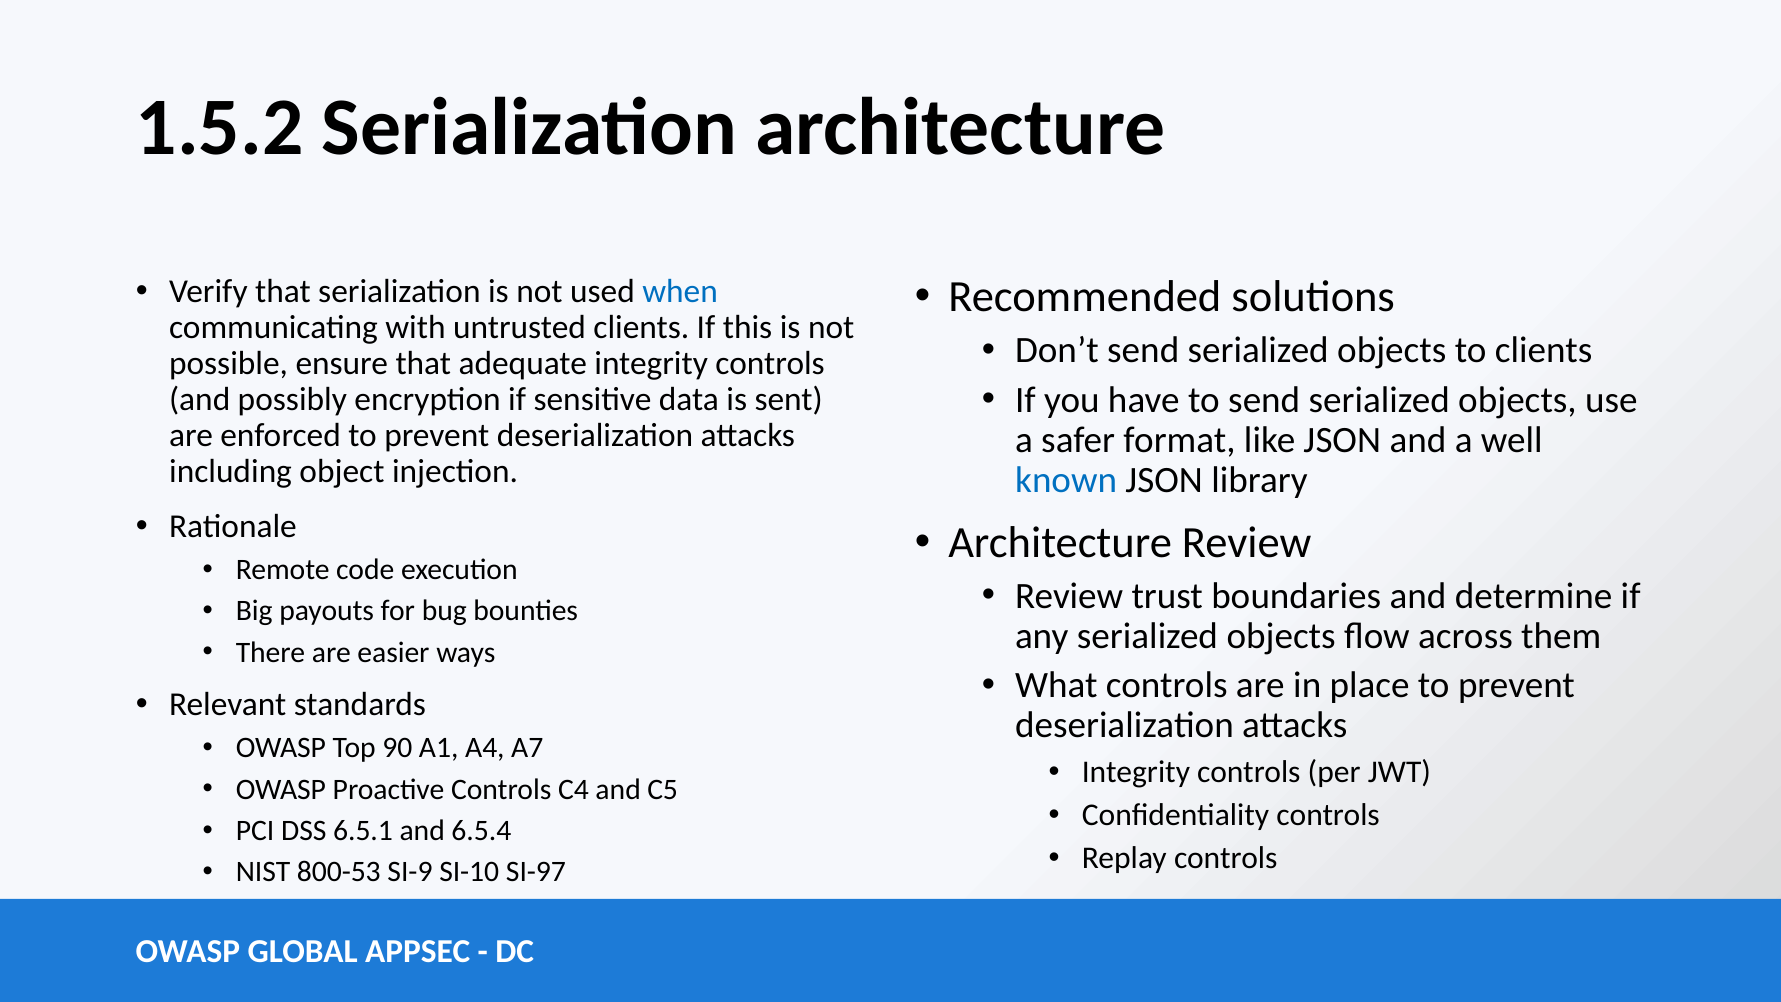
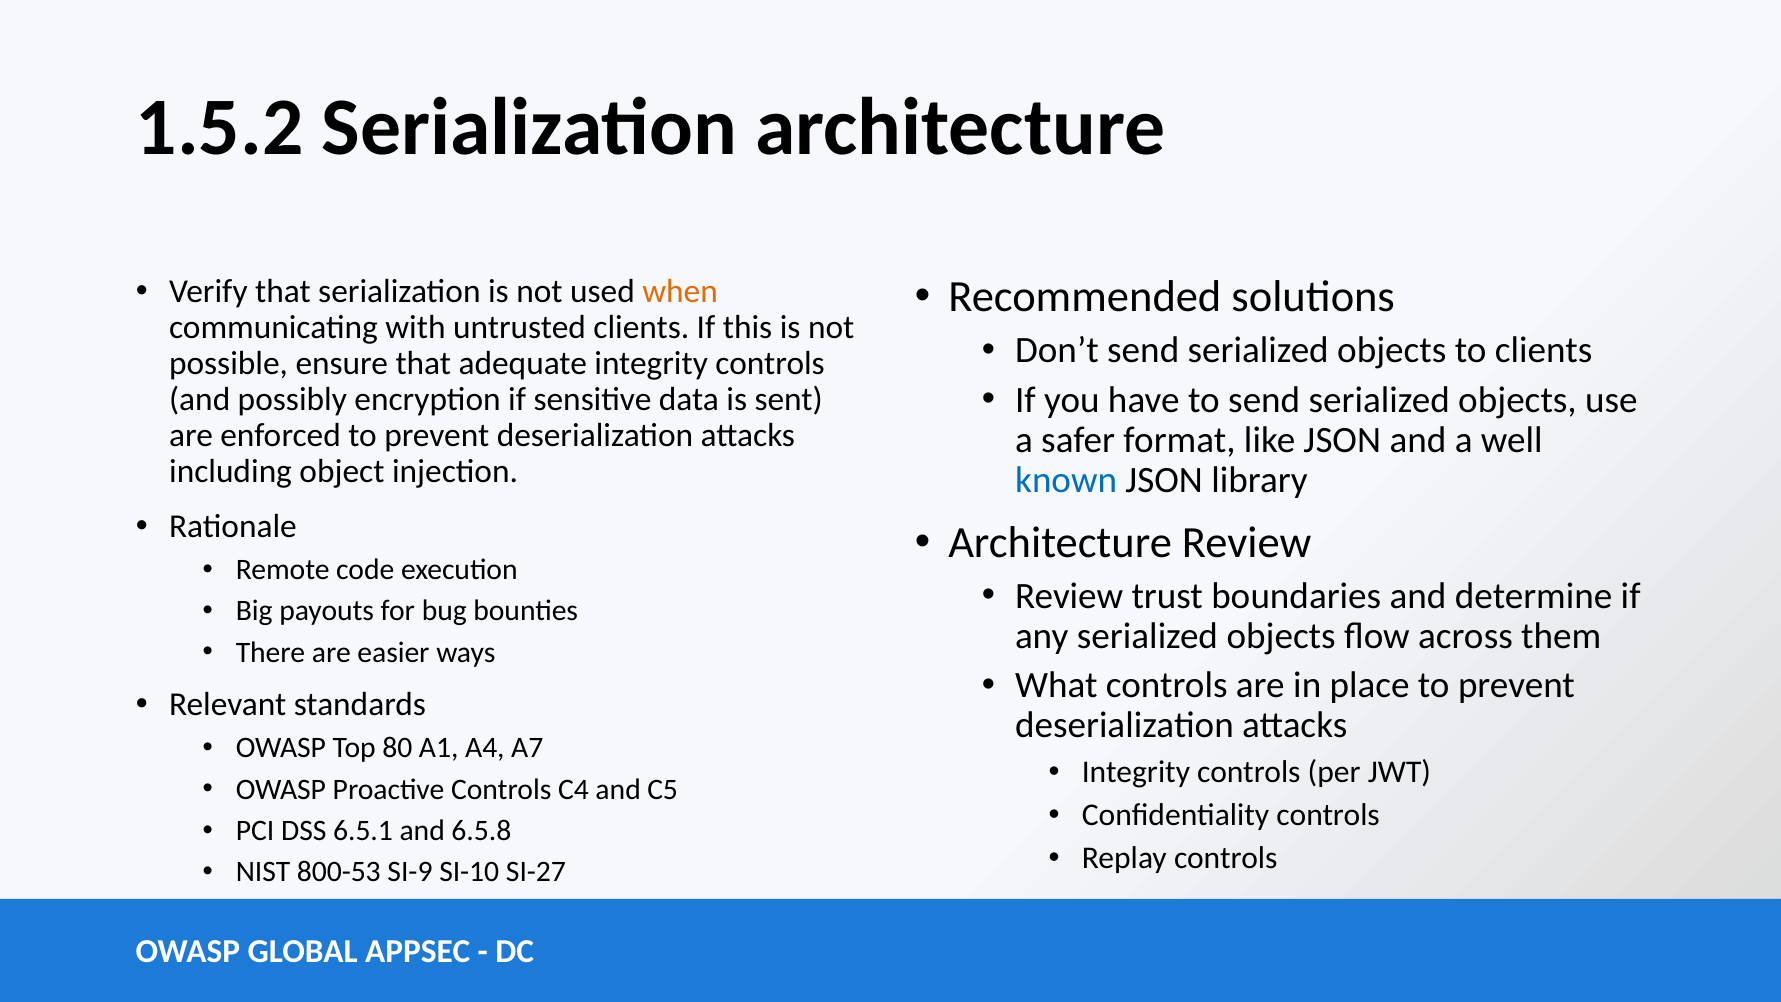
when colour: blue -> orange (680, 291)
90: 90 -> 80 (397, 748)
6.5.4: 6.5.4 -> 6.5.8 (481, 831)
SI-97: SI-97 -> SI-27 (536, 872)
